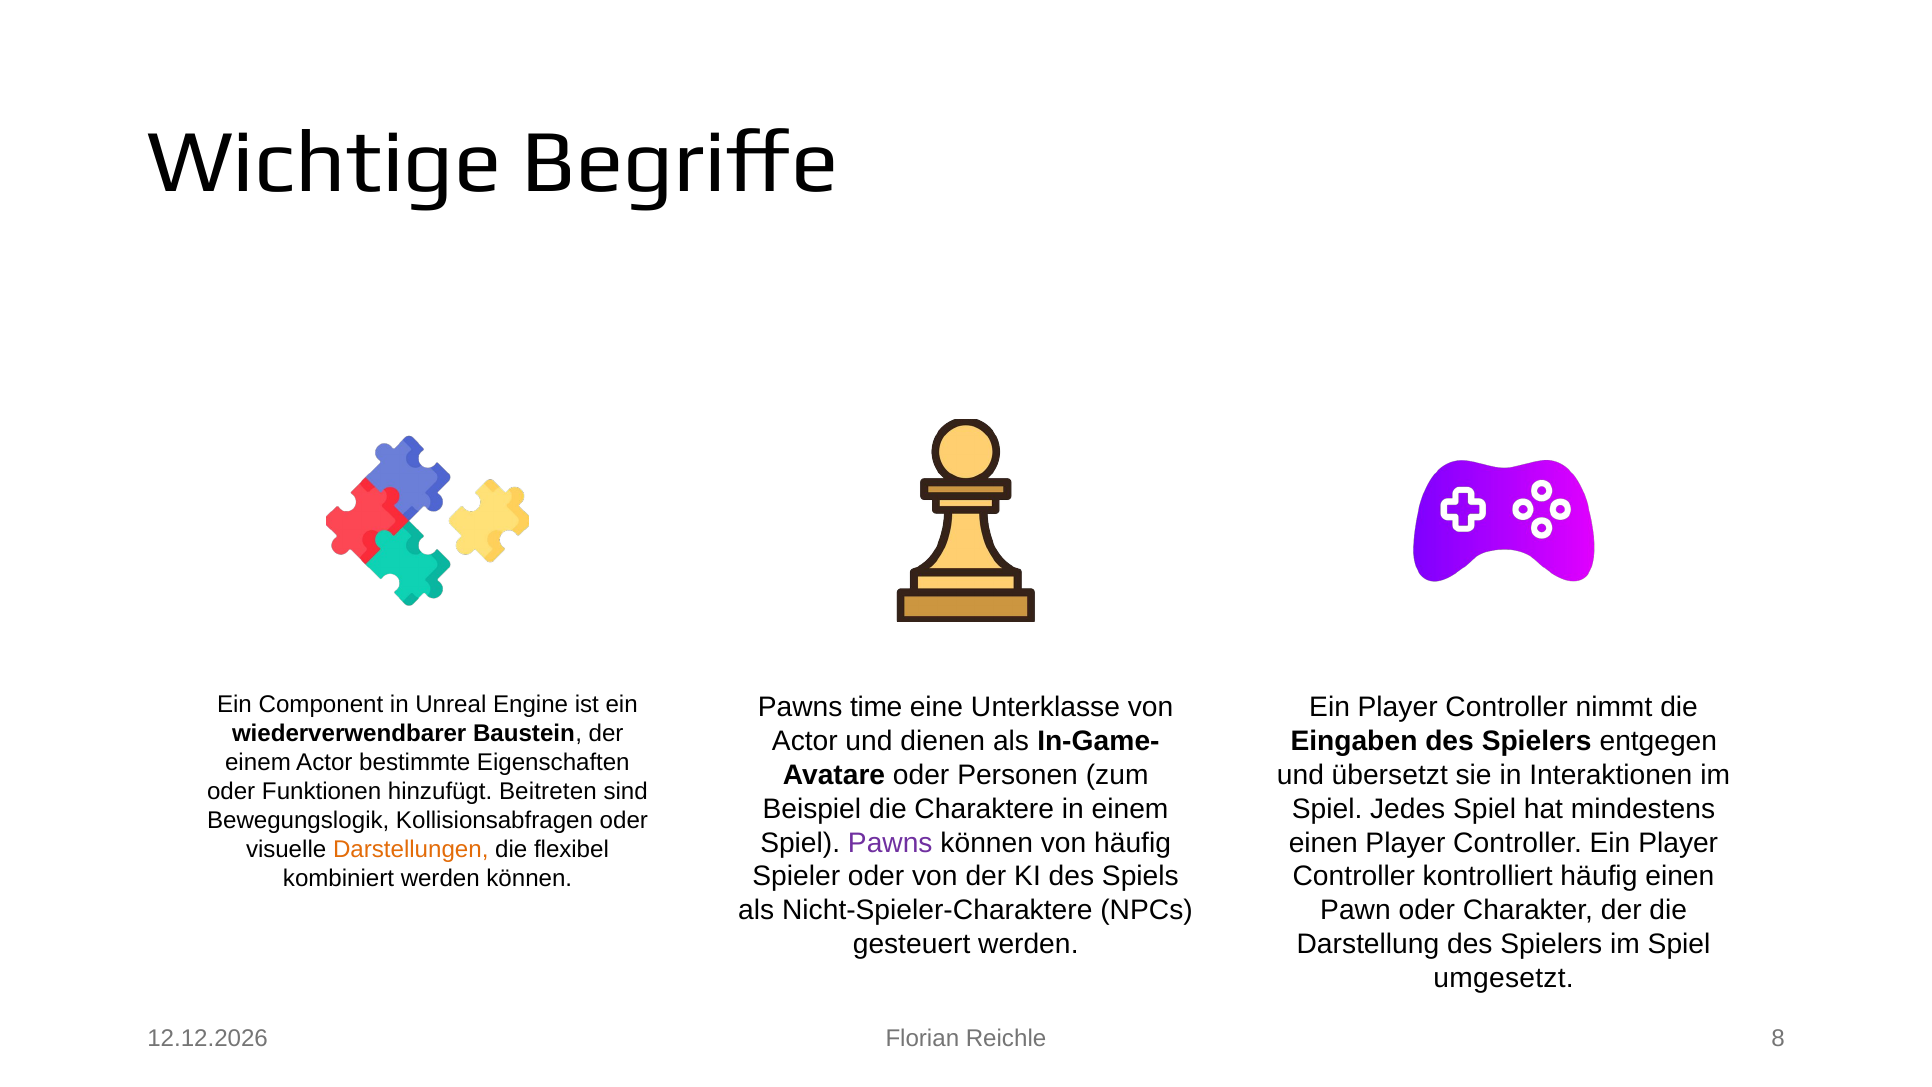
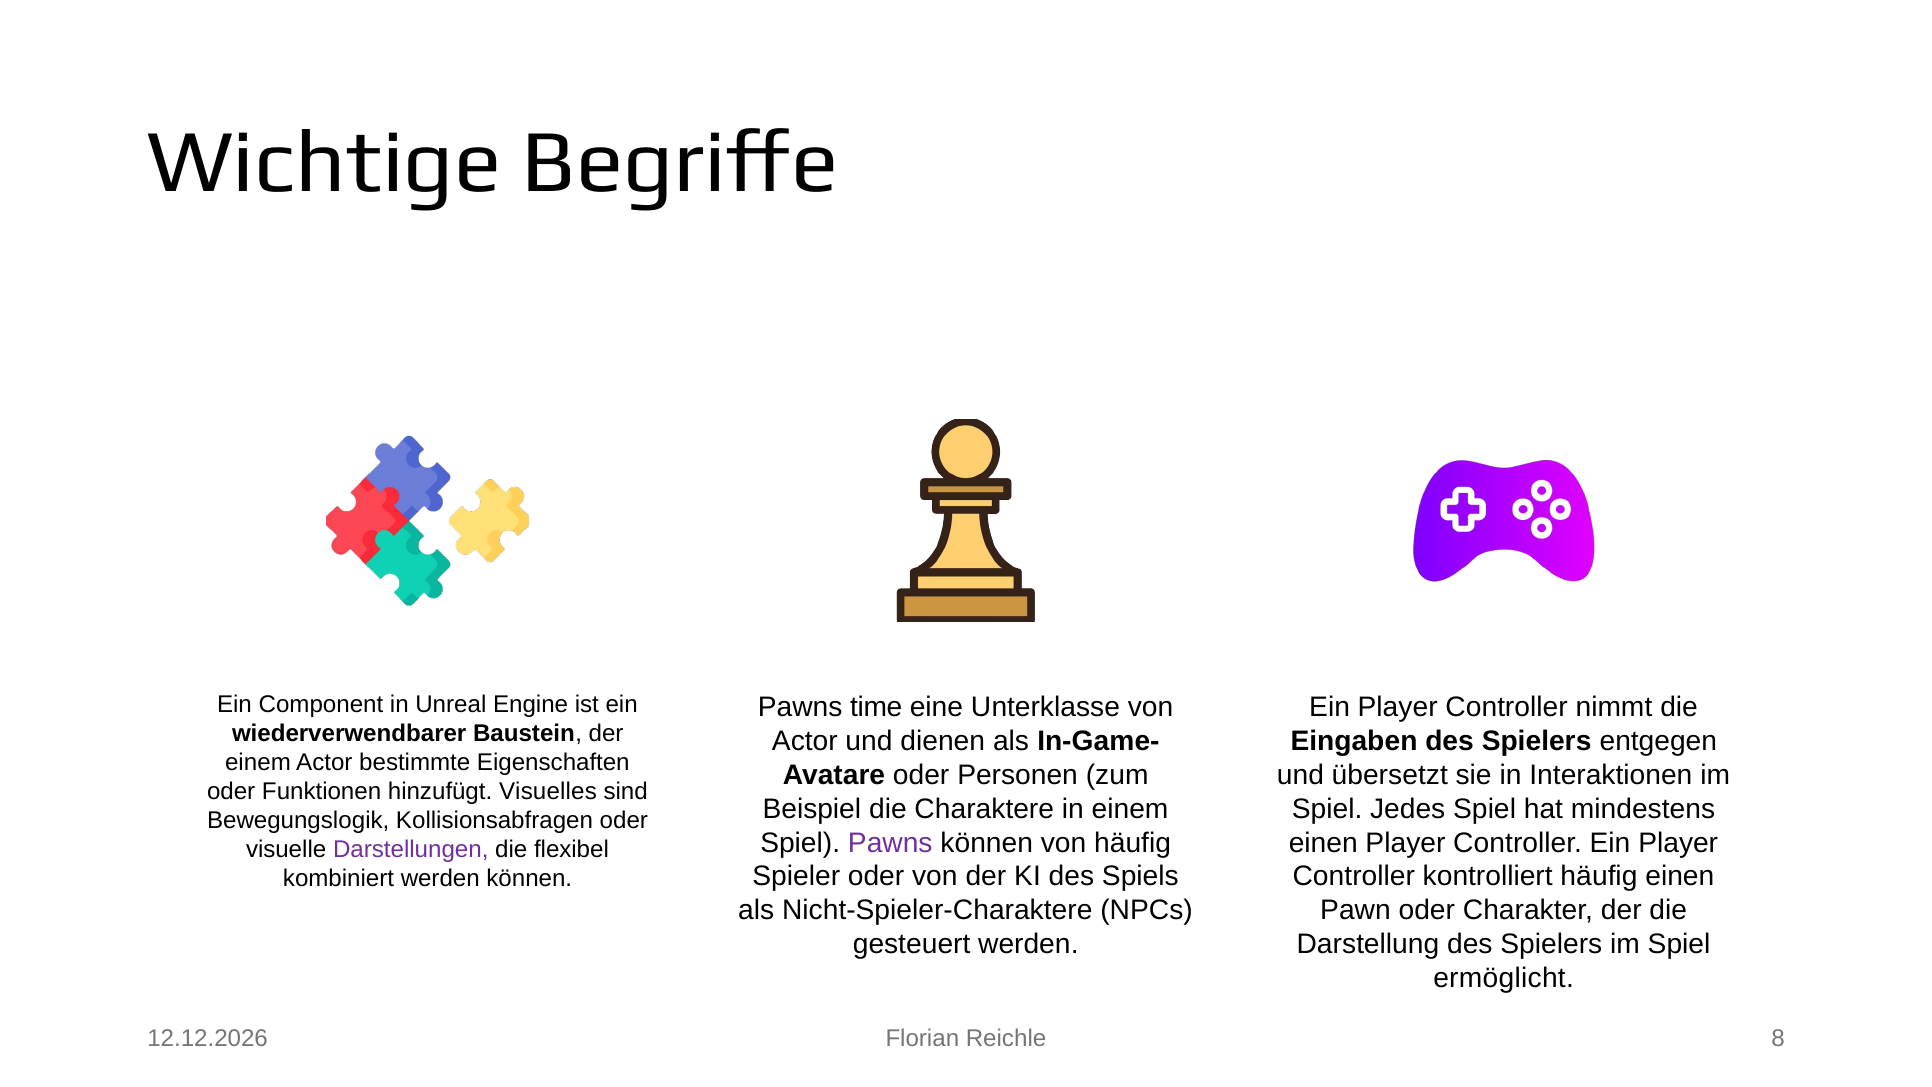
Beitreten: Beitreten -> Visuelles (548, 791)
Darstellungen colour: orange -> purple (411, 849)
umgesetzt: umgesetzt -> ermöglicht (1504, 978)
